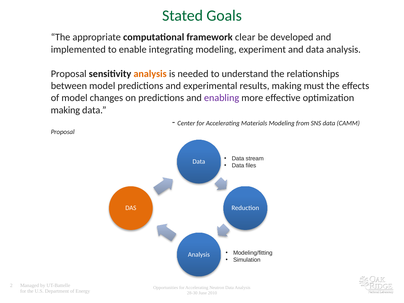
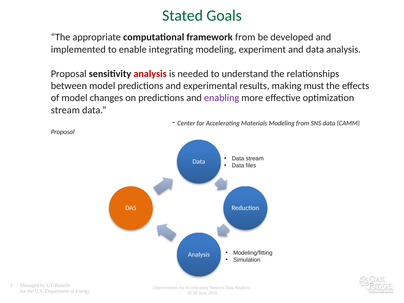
framework clear: clear -> from (245, 37)
analysis colour: orange -> red (150, 74)
making: making -> stream (65, 110)
